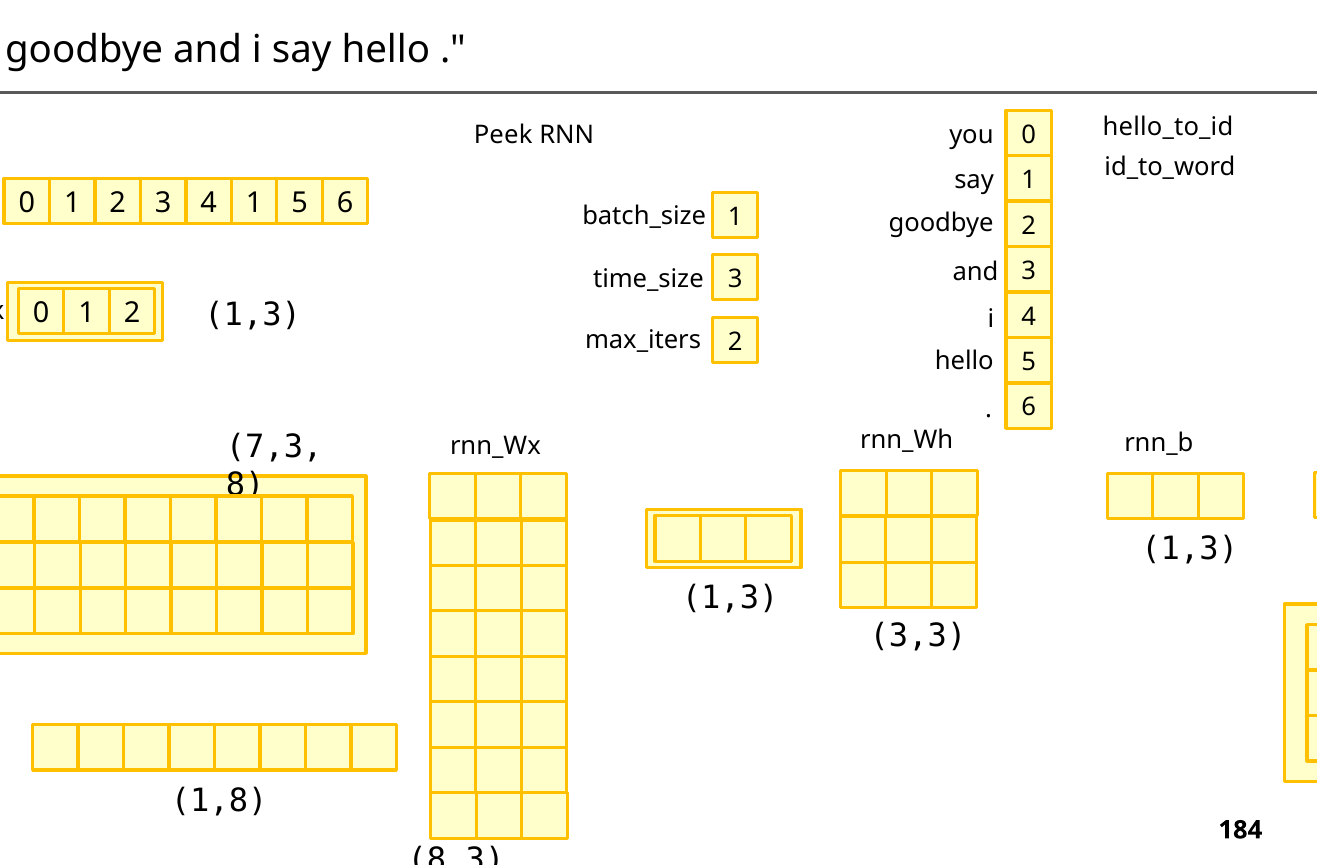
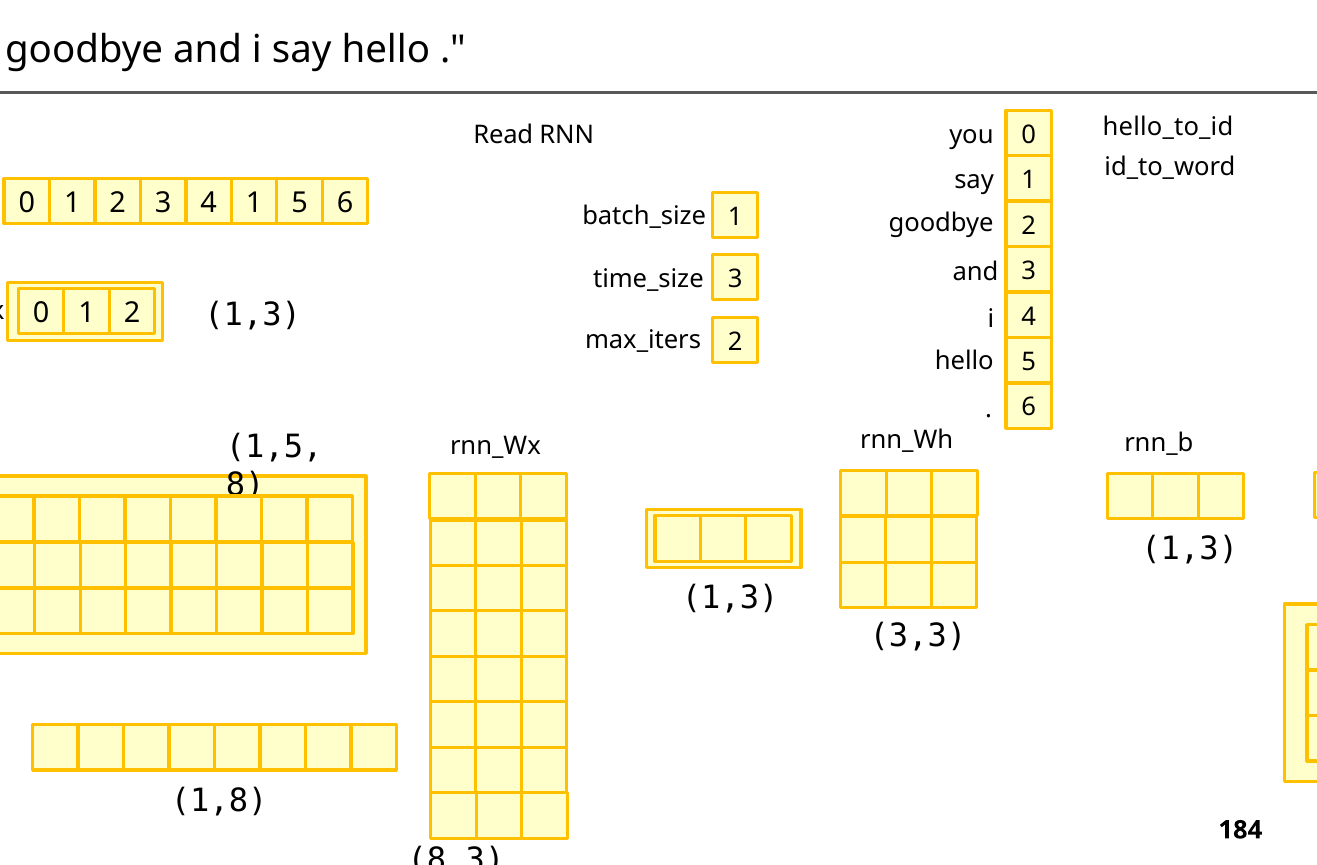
Peek: Peek -> Read (503, 135)
7,3: 7,3 -> 1,5 (274, 447)
